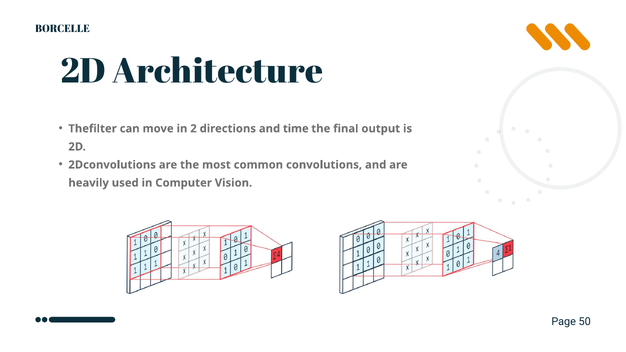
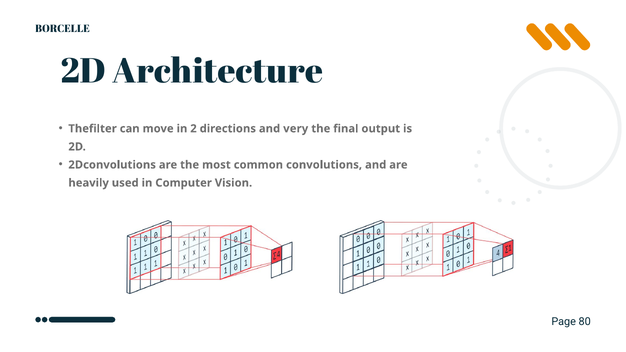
time: time -> very (296, 129)
50: 50 -> 80 (585, 322)
